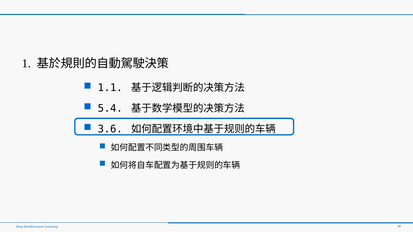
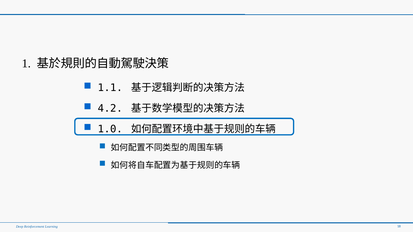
5.4: 5.4 -> 4.2 (110, 109)
3.6: 3.6 -> 1.0 (110, 129)
